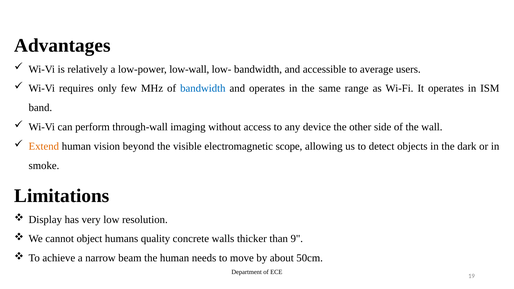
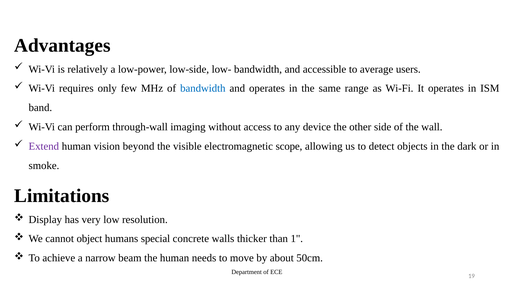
low-wall: low-wall -> low-side (189, 69)
Extend colour: orange -> purple (44, 146)
quality: quality -> special (155, 239)
9: 9 -> 1 (297, 239)
